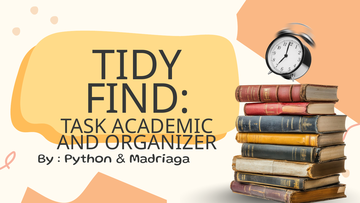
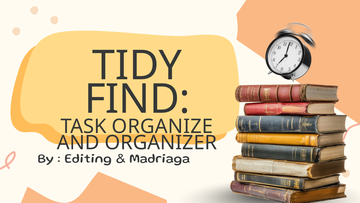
ACADEMIC: ACADEMIC -> ORGANIZE (162, 126)
Python: Python -> Editing (88, 158)
